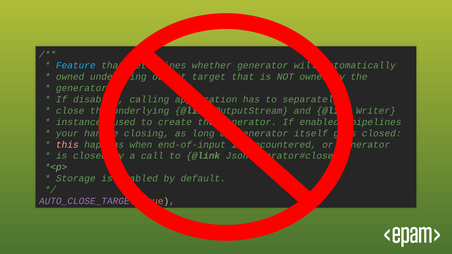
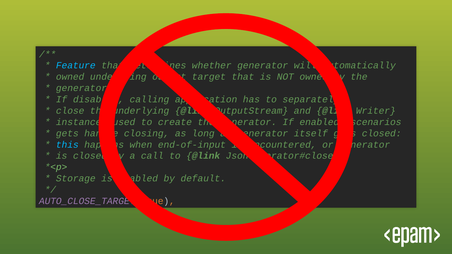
pipelines: pipelines -> scenarios (376, 122)
your: your -> gets (67, 133)
this colour: pink -> light blue (67, 145)
